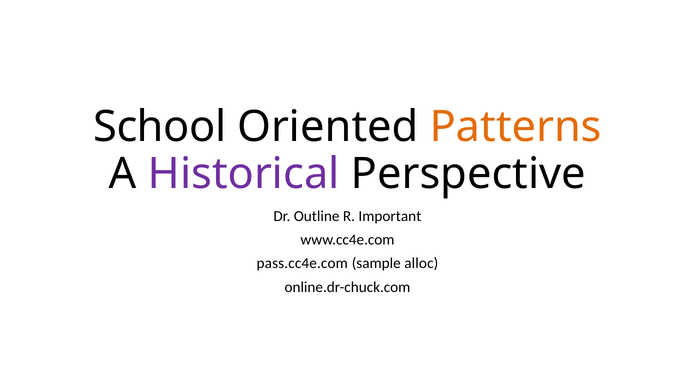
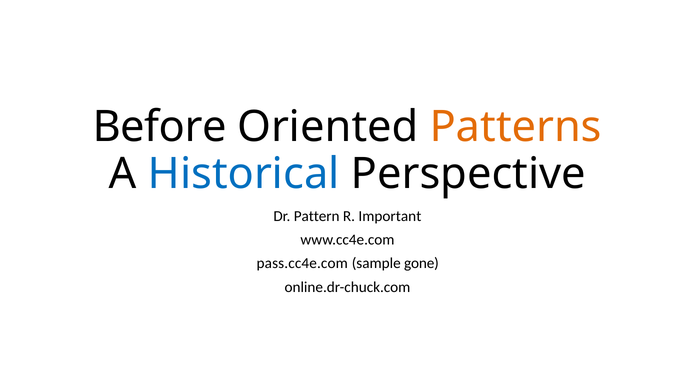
School: School -> Before (160, 127)
Historical colour: purple -> blue (244, 174)
Outline: Outline -> Pattern (317, 216)
alloc: alloc -> gone (421, 263)
